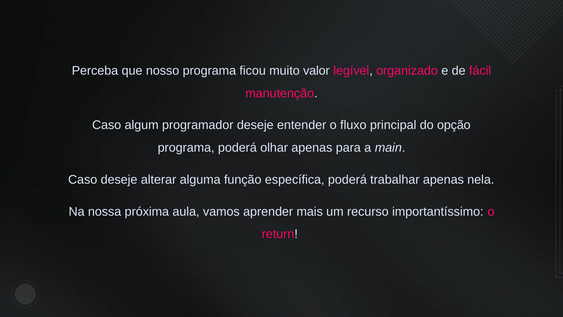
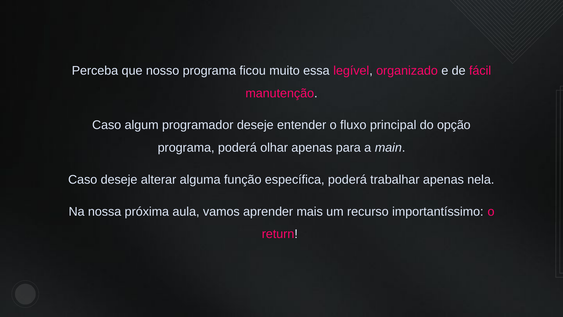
valor: valor -> essa (316, 71)
